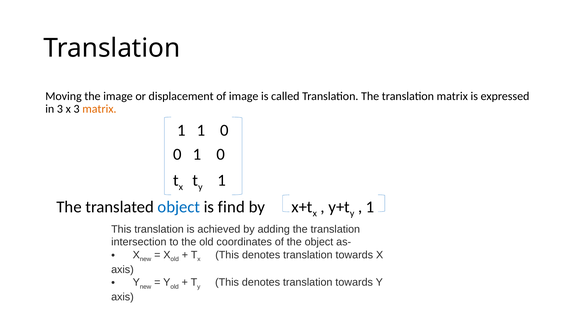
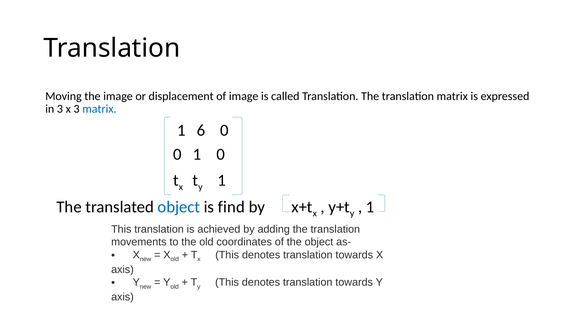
matrix colour: orange -> blue (99, 109)
1 1: 1 -> 6 (201, 130)
intersection: intersection -> movements (139, 242)
